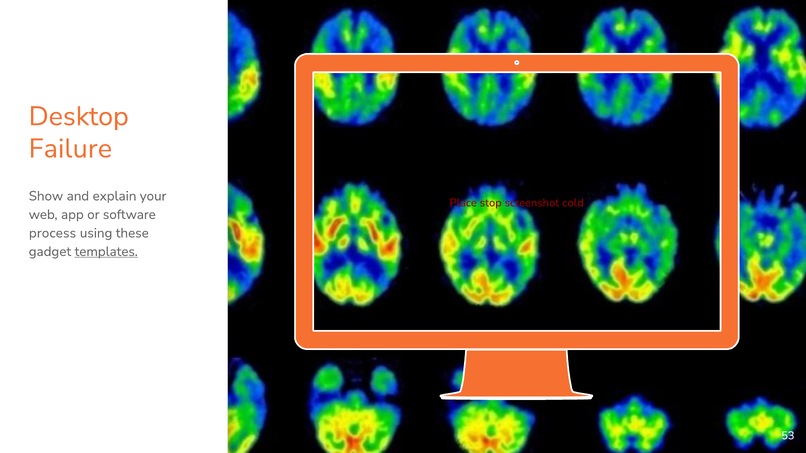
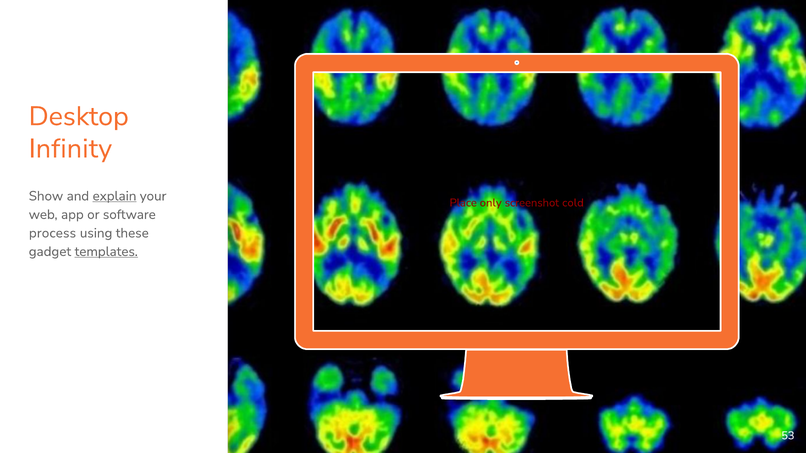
Failure: Failure -> Infinity (70, 149)
explain underline: none -> present (114, 196)
stop: stop -> only (491, 203)
